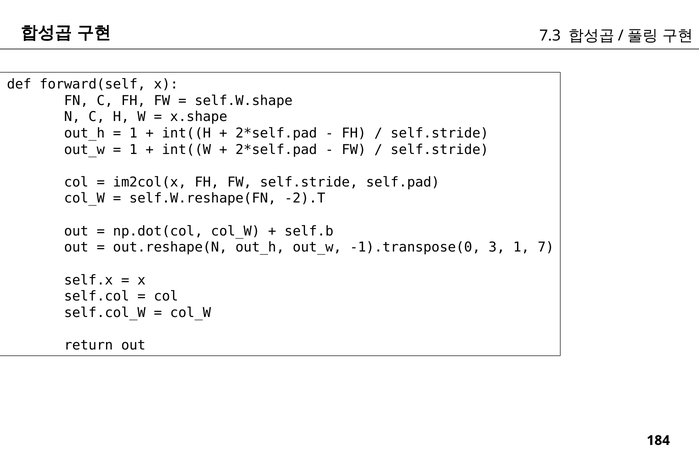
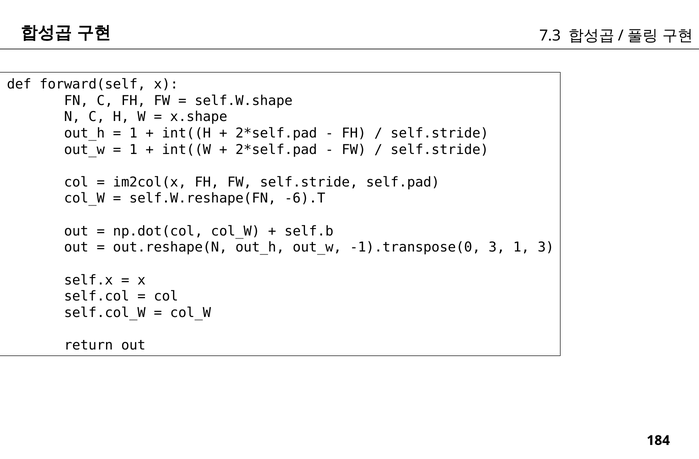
-2).T: -2).T -> -6).T (305, 199)
1 7: 7 -> 3 (546, 248)
